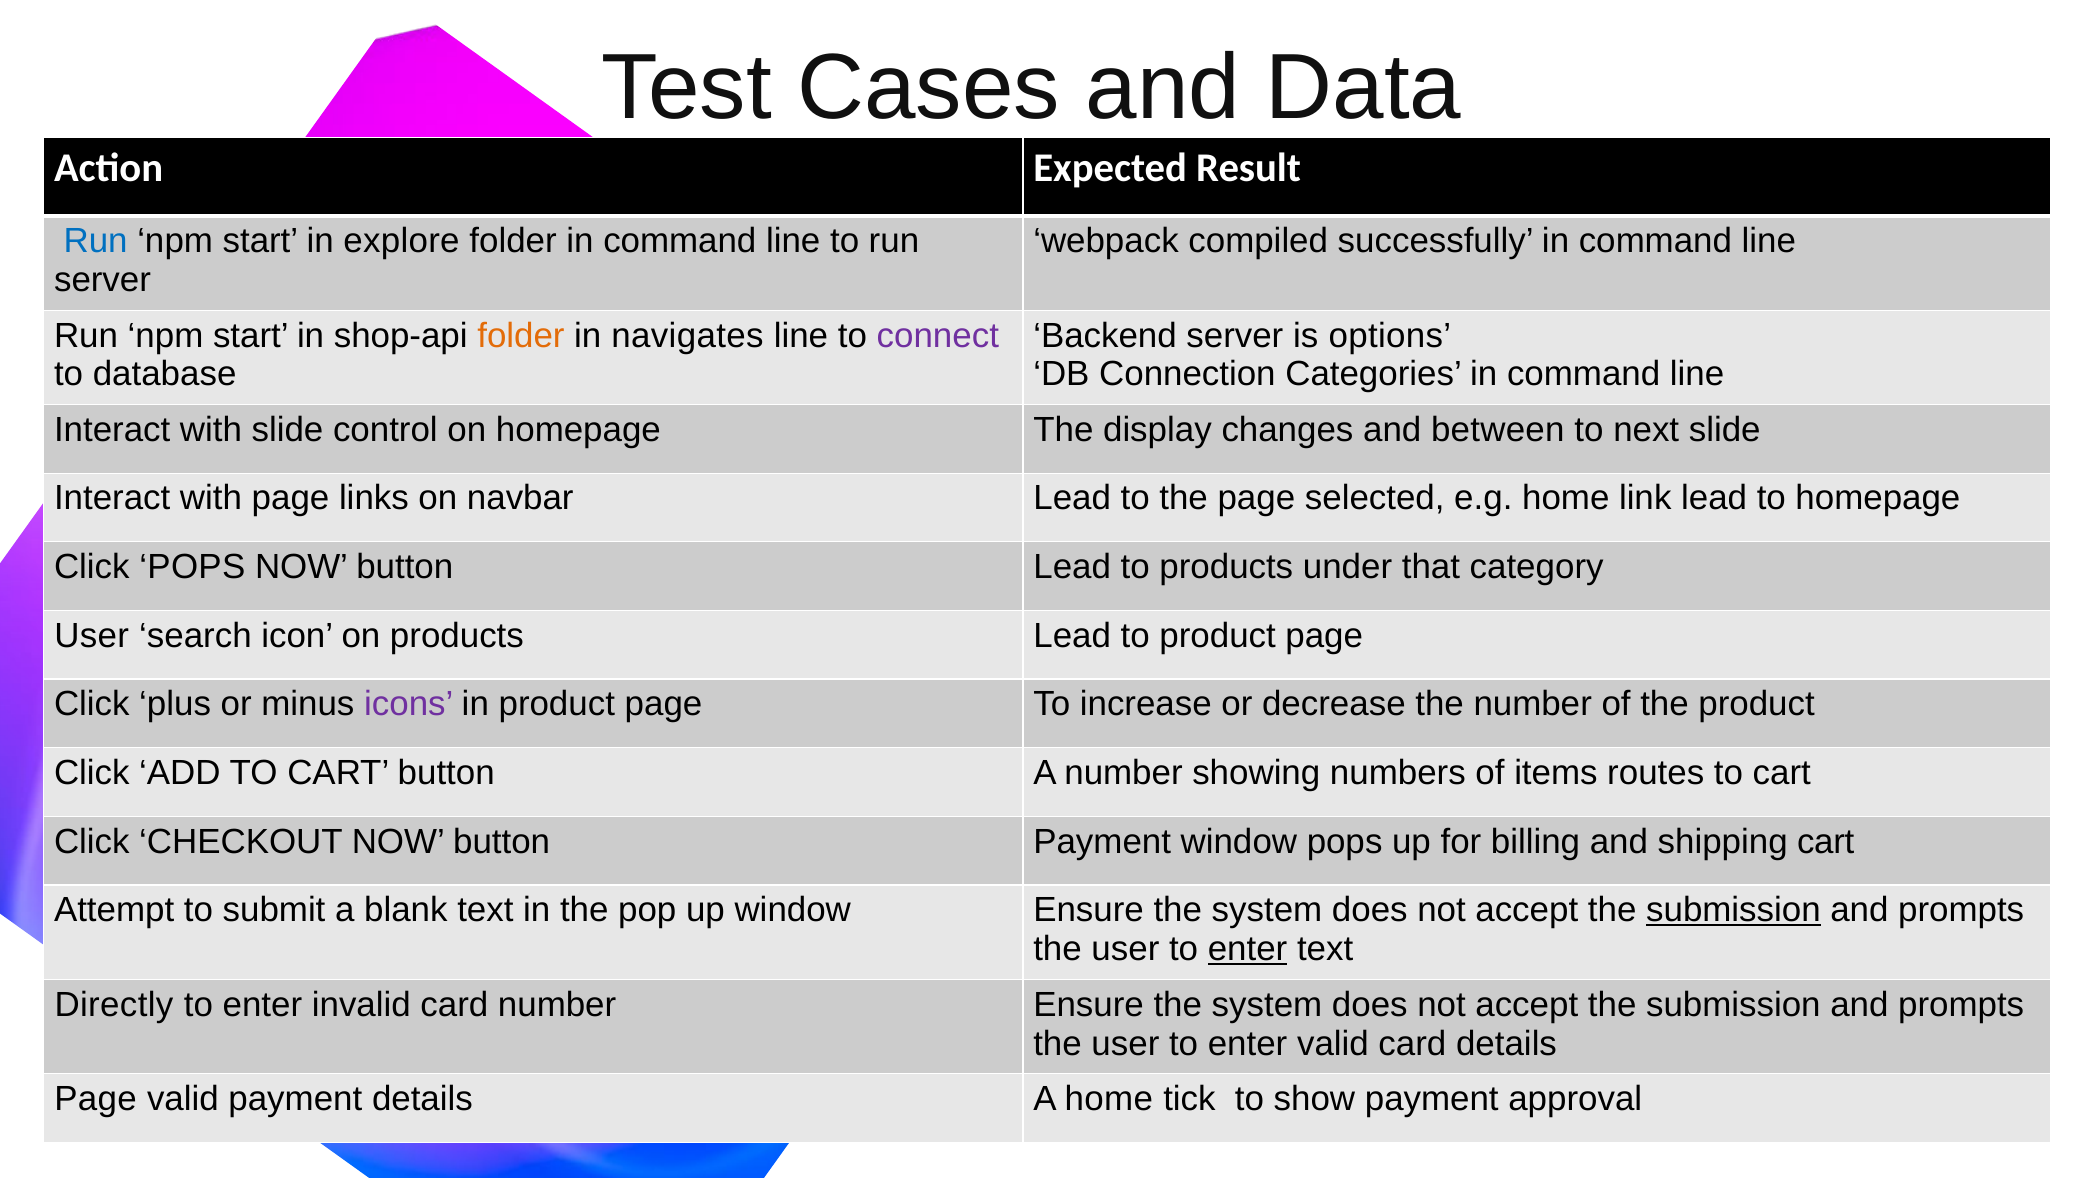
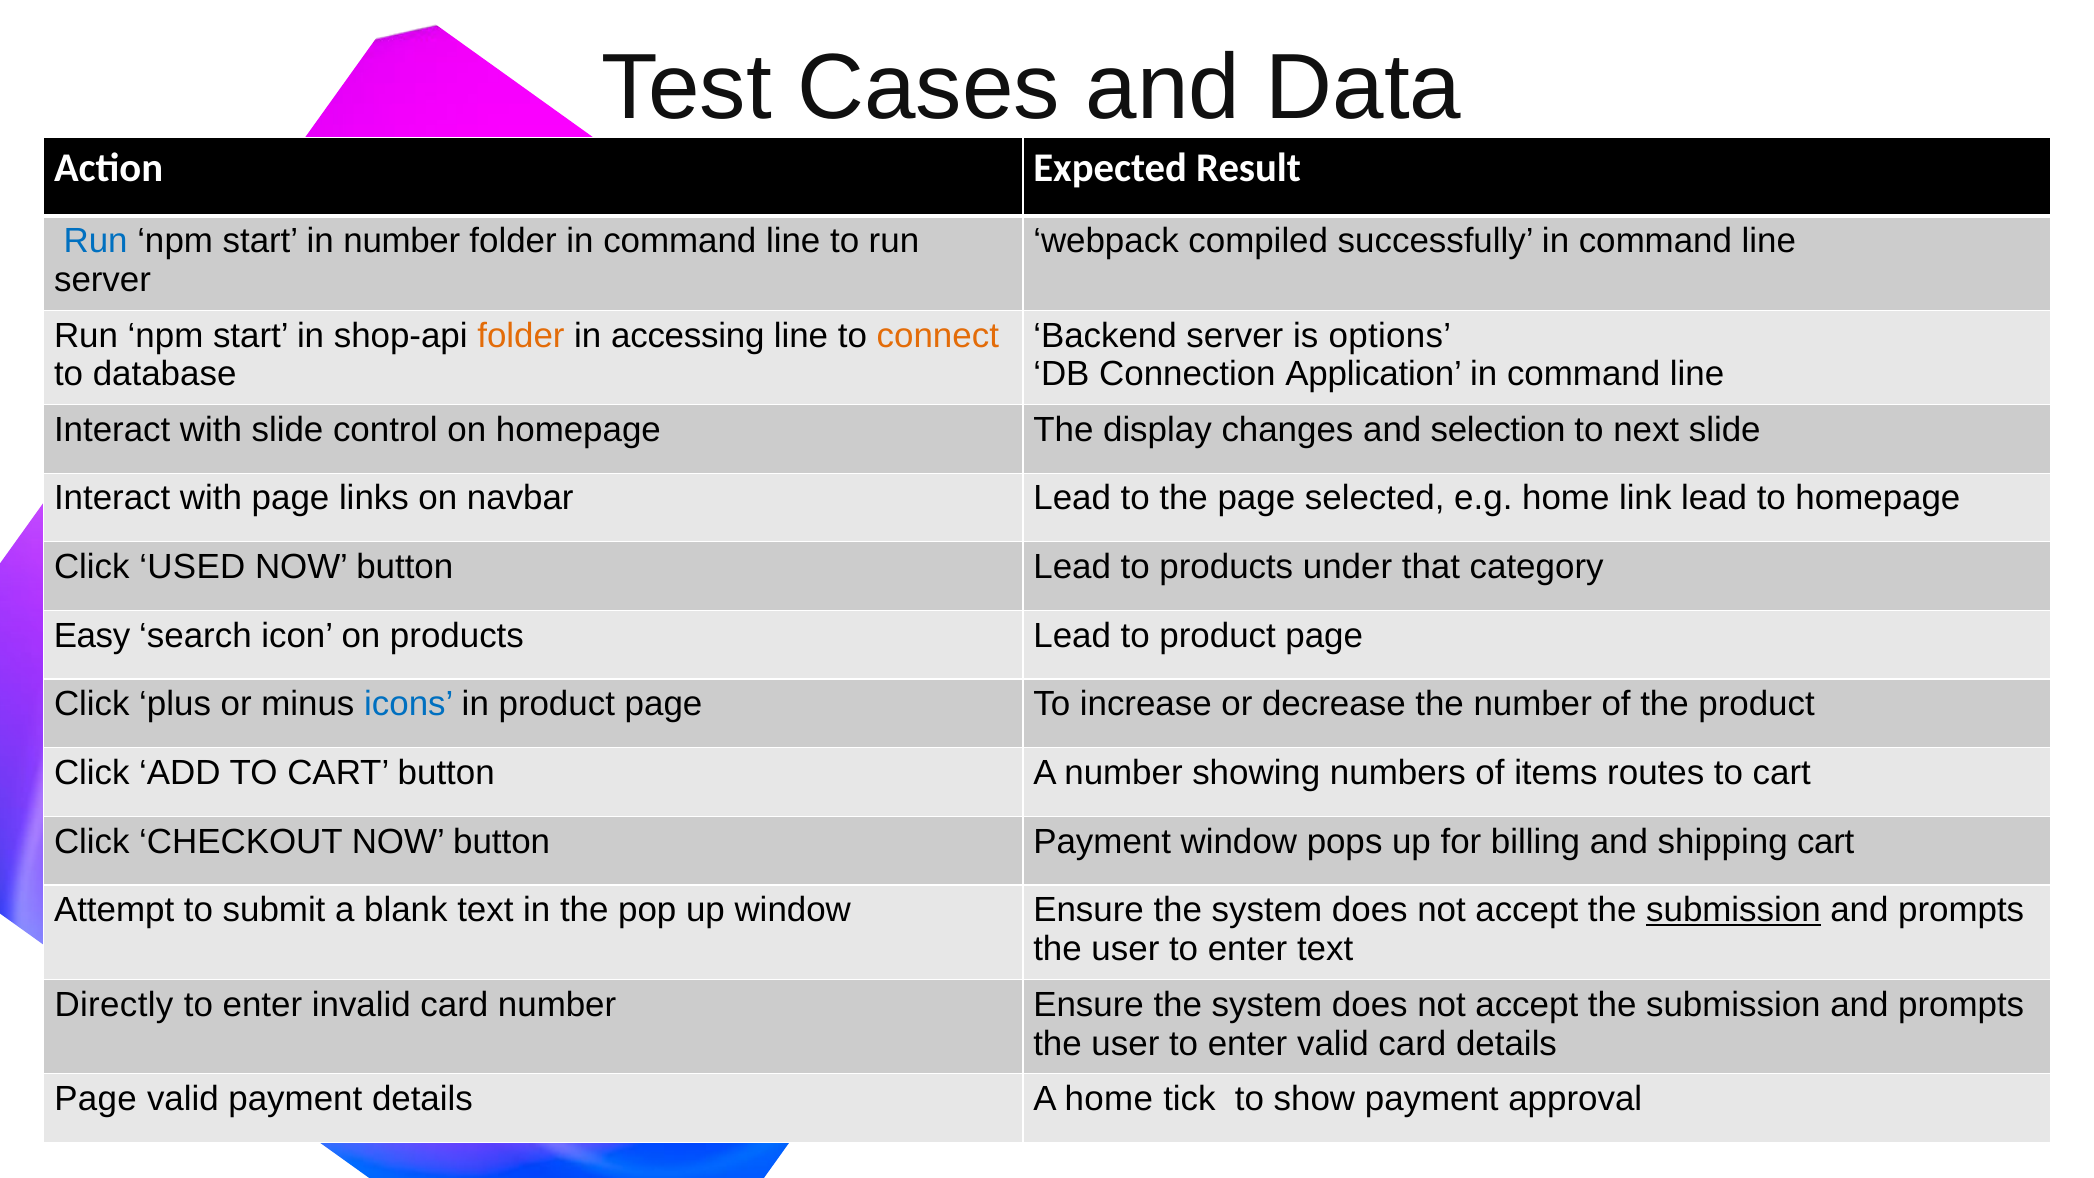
in explore: explore -> number (402, 241)
navigates: navigates -> accessing (688, 336)
connect colour: purple -> orange (938, 336)
Categories: Categories -> Application (1374, 374)
between: between -> selection (1498, 430)
Click POPS: POPS -> USED (192, 567)
User: User -> Easy (92, 636)
icons colour: purple -> blue (409, 704)
enter underline: present -> none (1248, 949)
